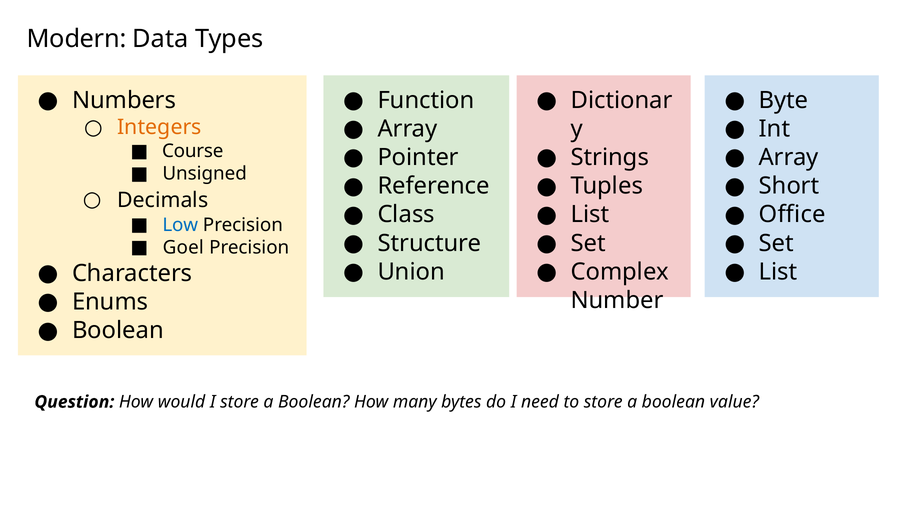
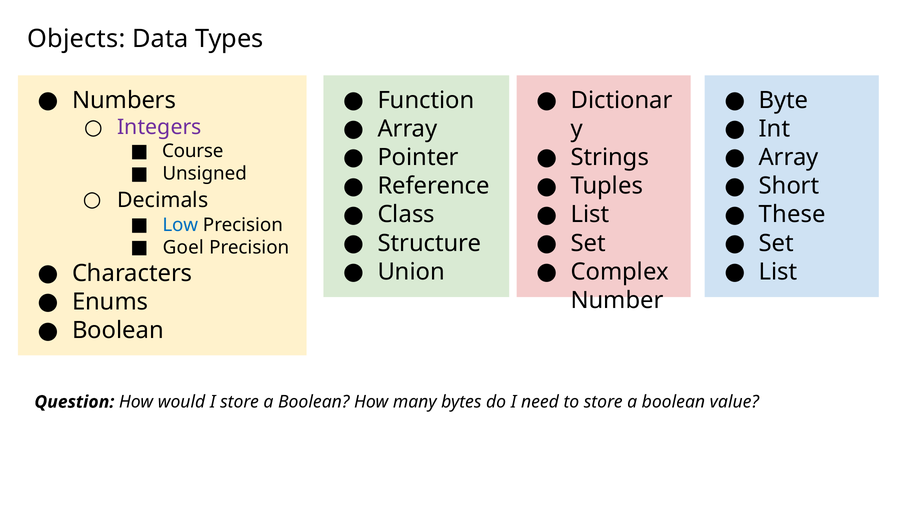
Modern: Modern -> Objects (76, 39)
Integers colour: orange -> purple (159, 127)
Office: Office -> These (792, 215)
